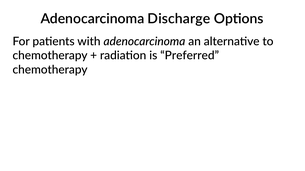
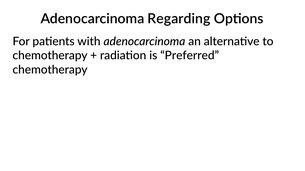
Discharge: Discharge -> Regarding (179, 19)
